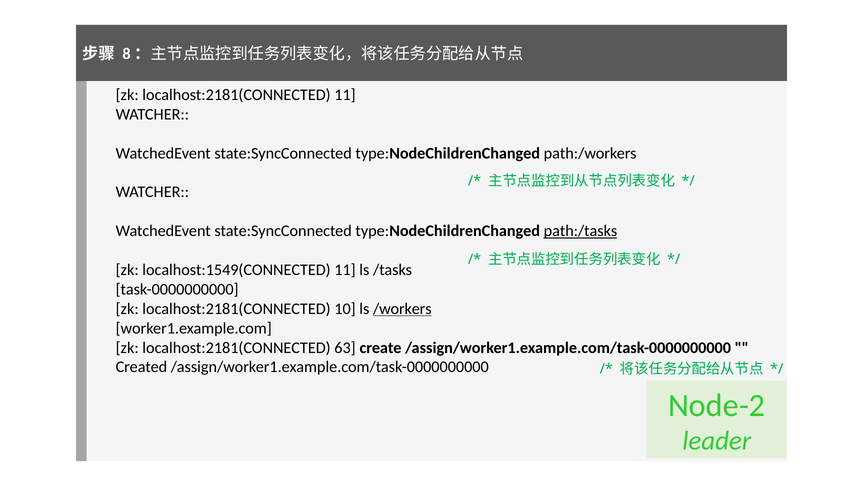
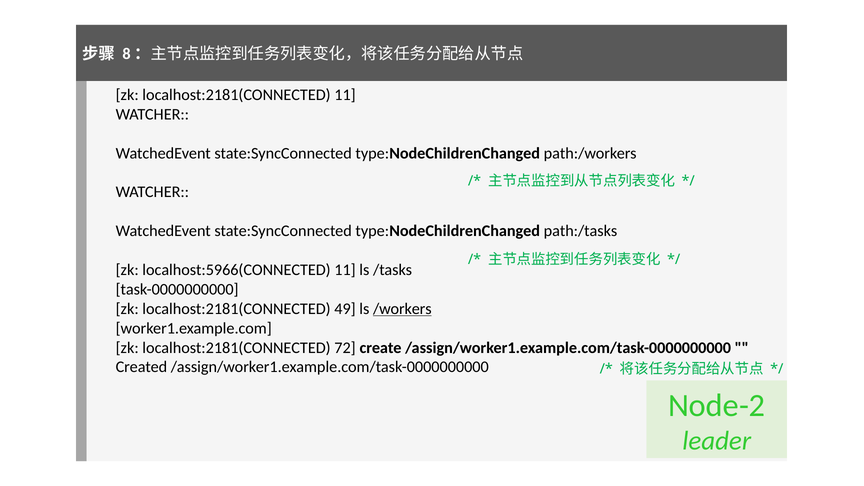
path:/tasks underline: present -> none (580, 231)
localhost:1549(CONNECTED: localhost:1549(CONNECTED -> localhost:5966(CONNECTED (237, 270)
10: 10 -> 49 (345, 309)
63: 63 -> 72 (345, 348)
